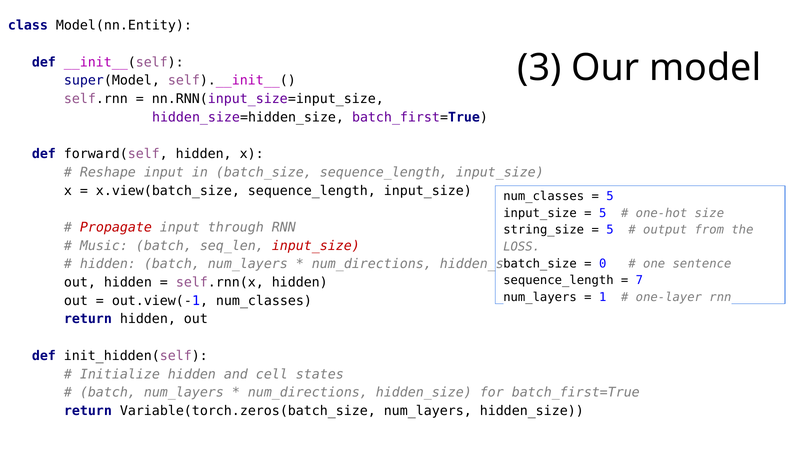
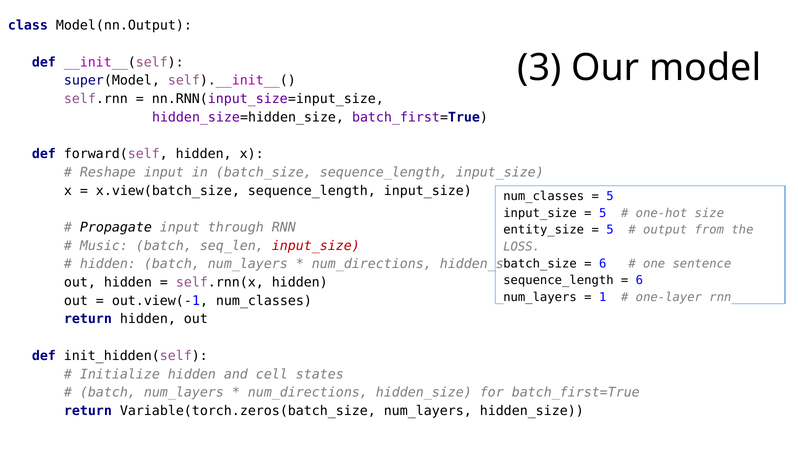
Model(nn.Entity: Model(nn.Entity -> Model(nn.Output (124, 25)
Propagate colour: red -> black (116, 227)
string_size: string_size -> entity_size (544, 230)
0: 0 -> 6 (603, 263)
7: 7 -> 6 (639, 280)
